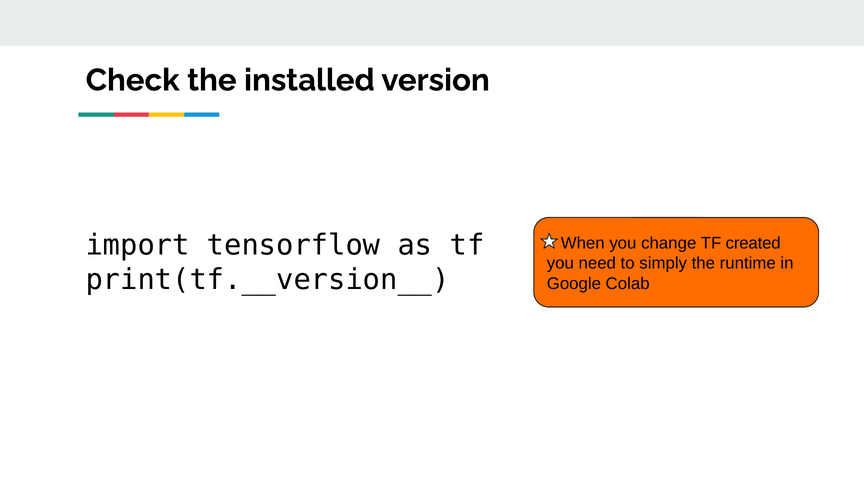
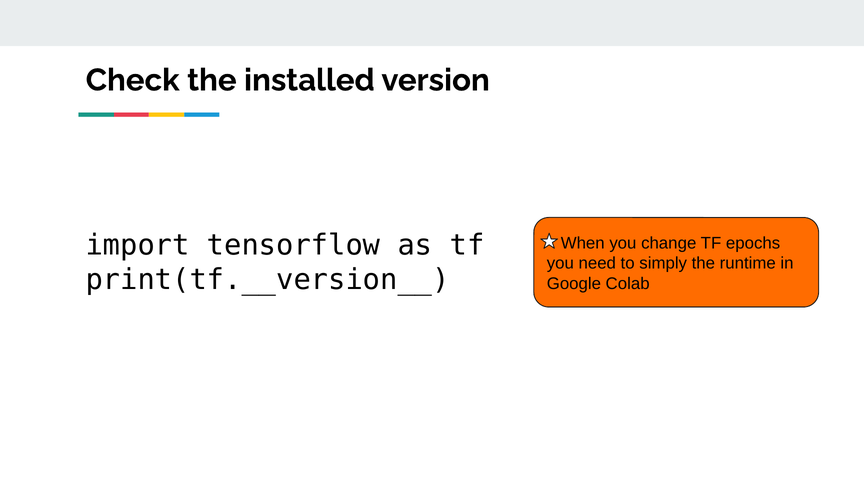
created: created -> epochs (753, 243)
